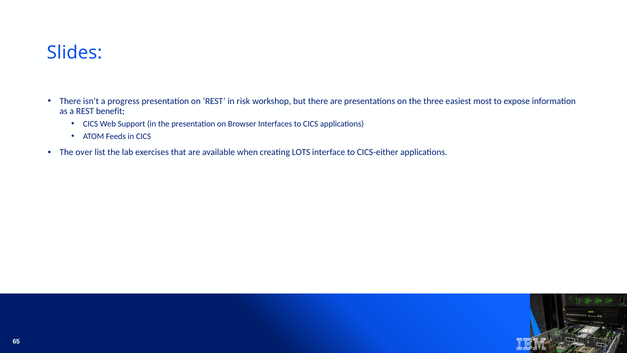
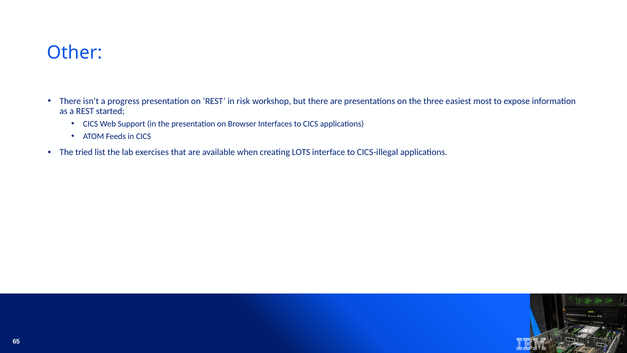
Slides: Slides -> Other (75, 53)
benefit: benefit -> started (110, 111)
over: over -> tried (84, 152)
CICS-either: CICS-either -> CICS-illegal (378, 152)
